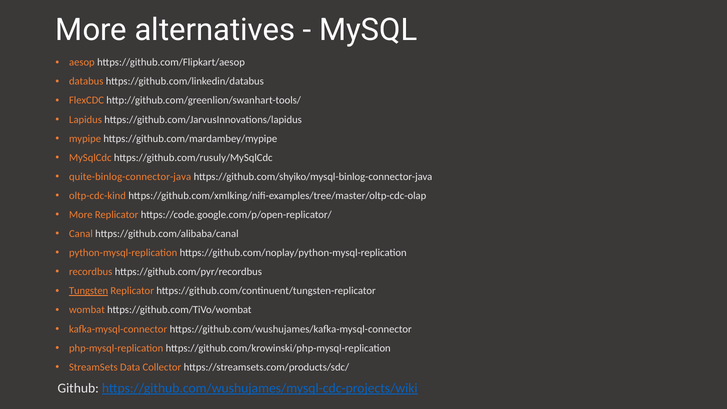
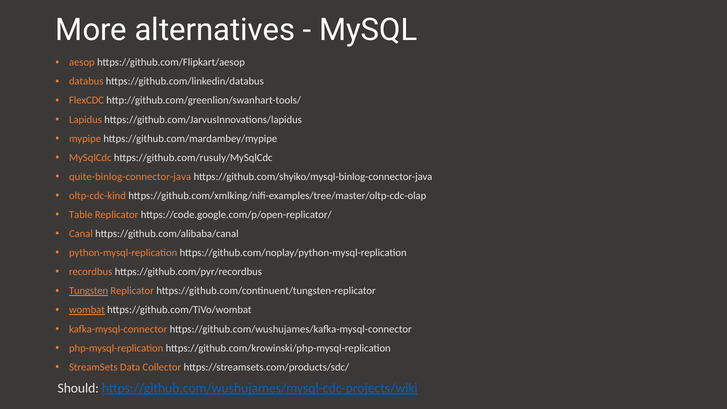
More: More -> Table (81, 215)
wombat underline: none -> present (87, 310)
Github: Github -> Should (78, 388)
